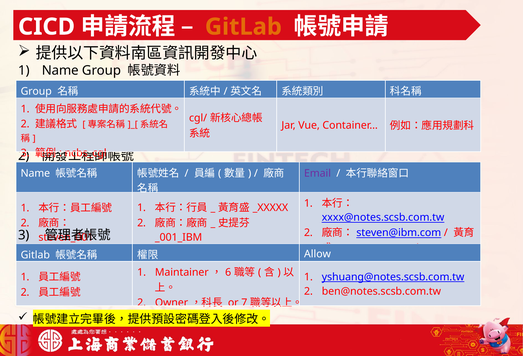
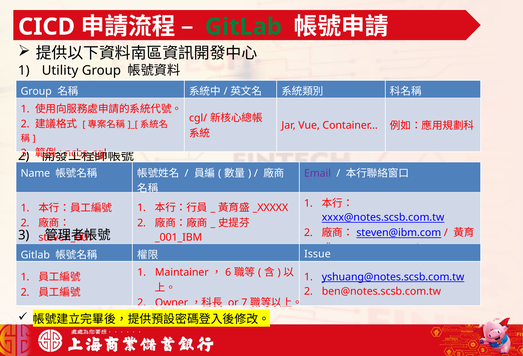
GitLab colour: orange -> green (243, 27)
1 Name: Name -> Utility (60, 71)
Allow: Allow -> Issue (317, 254)
